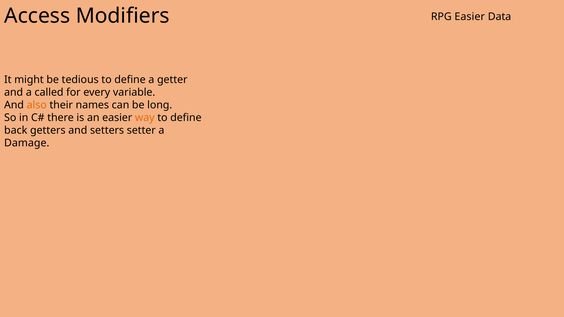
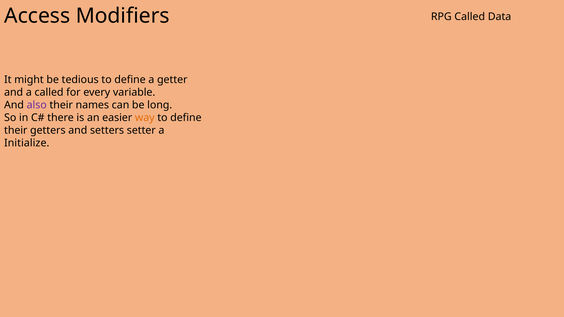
RPG Easier: Easier -> Called (470, 17)
also colour: orange -> purple (37, 105)
back: back -> their (16, 130)
Damage: Damage -> Initialize (27, 143)
